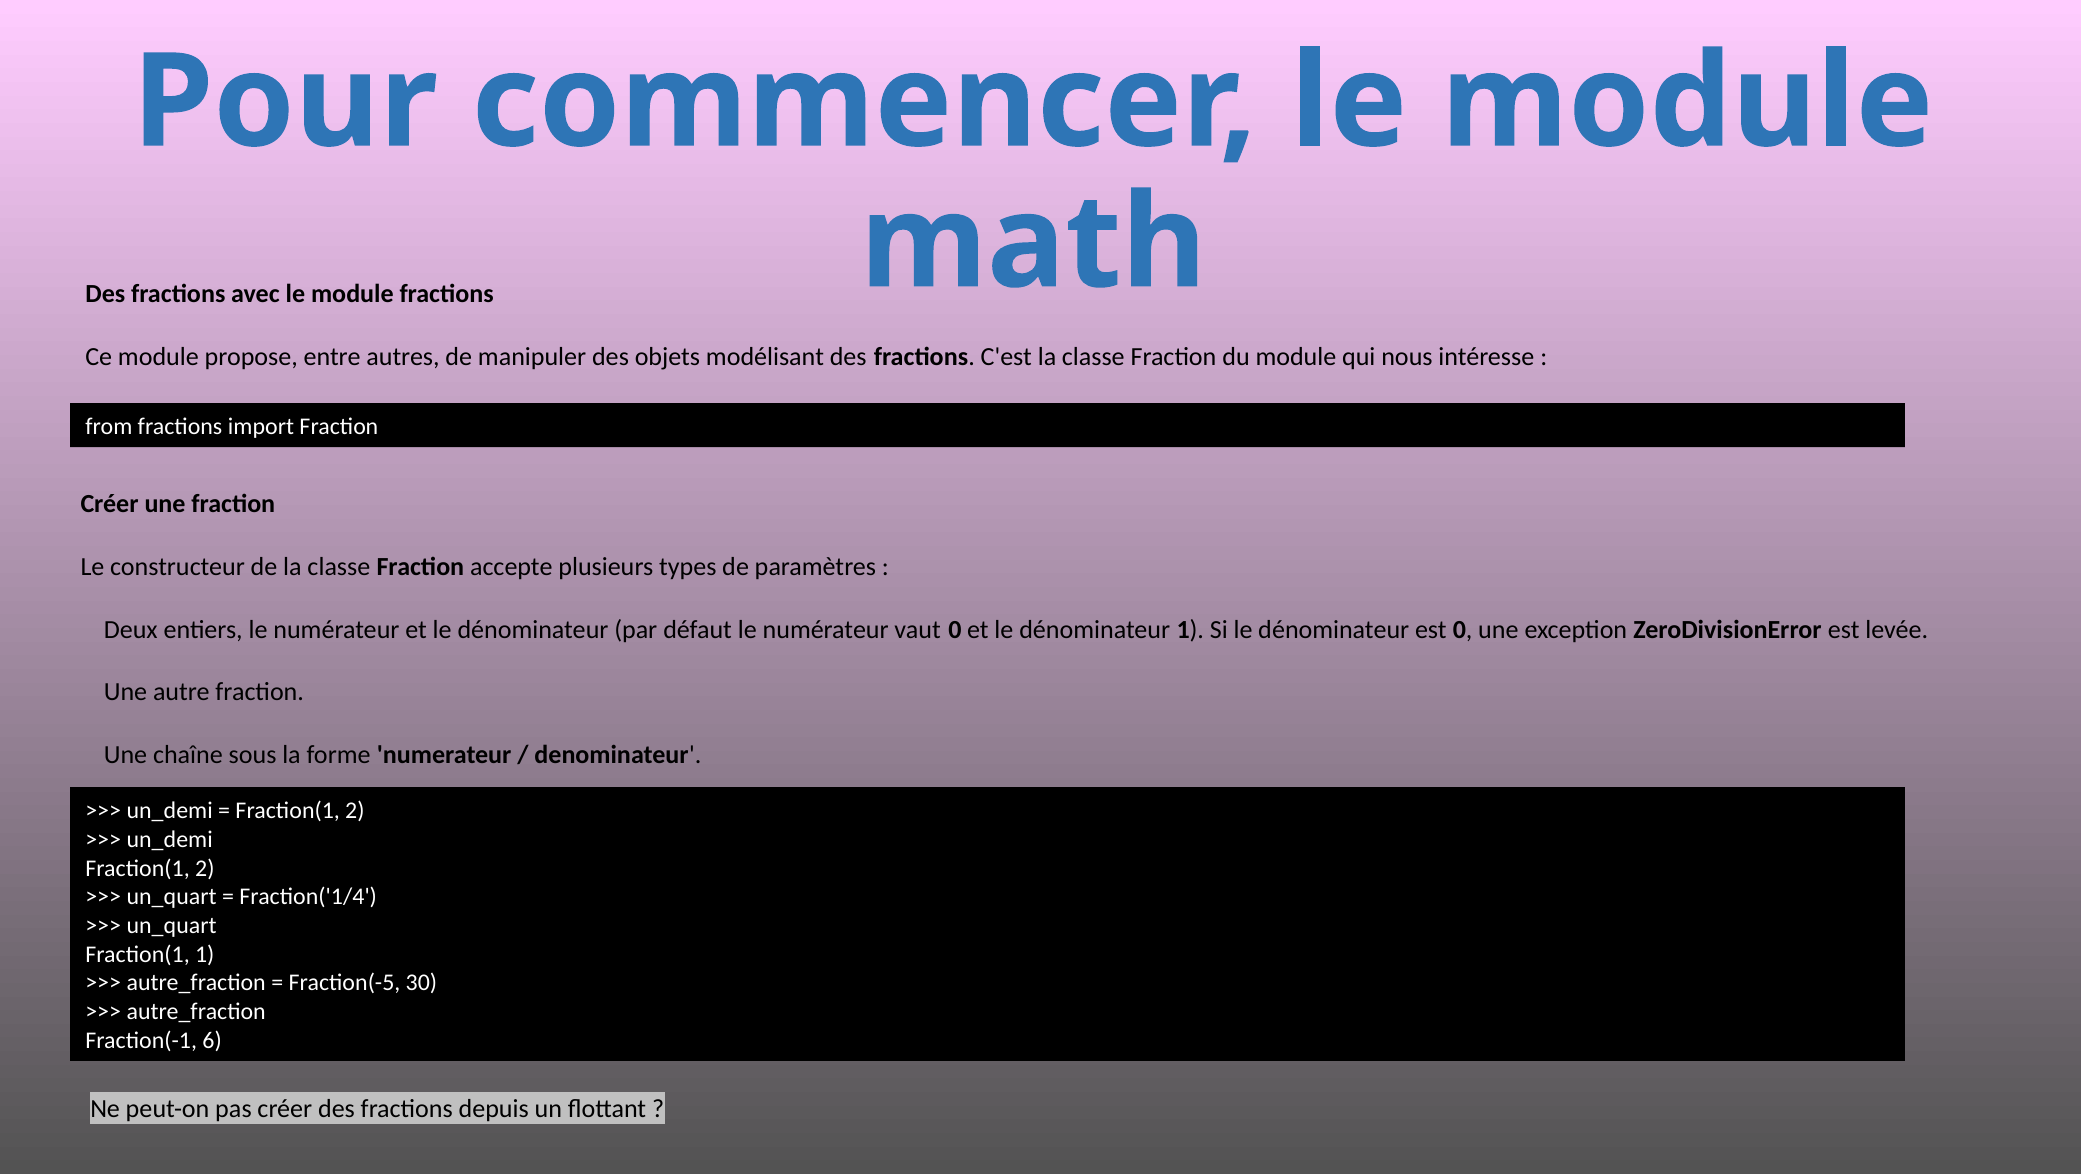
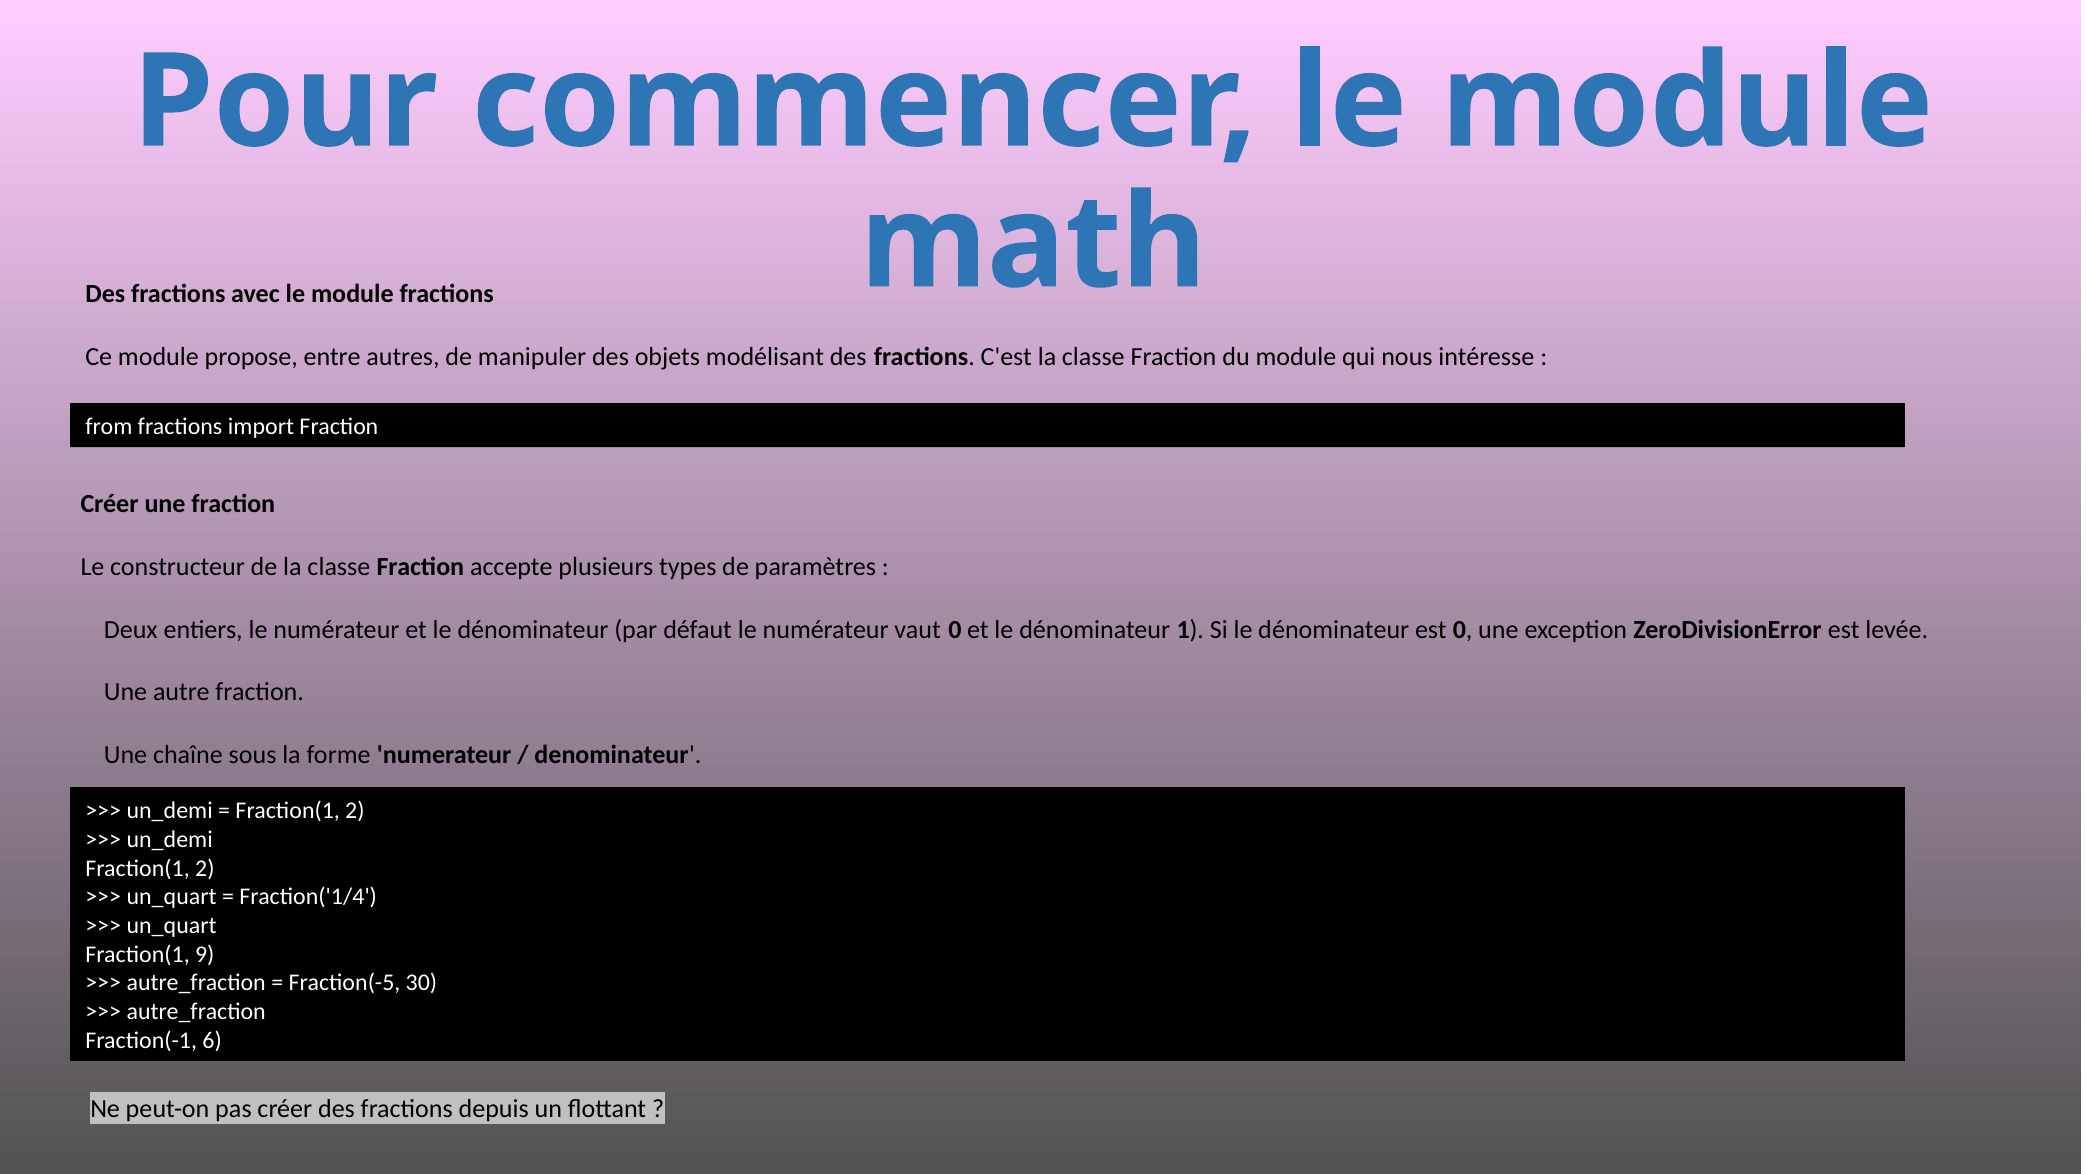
Fraction(1 1: 1 -> 9 (205, 954)
